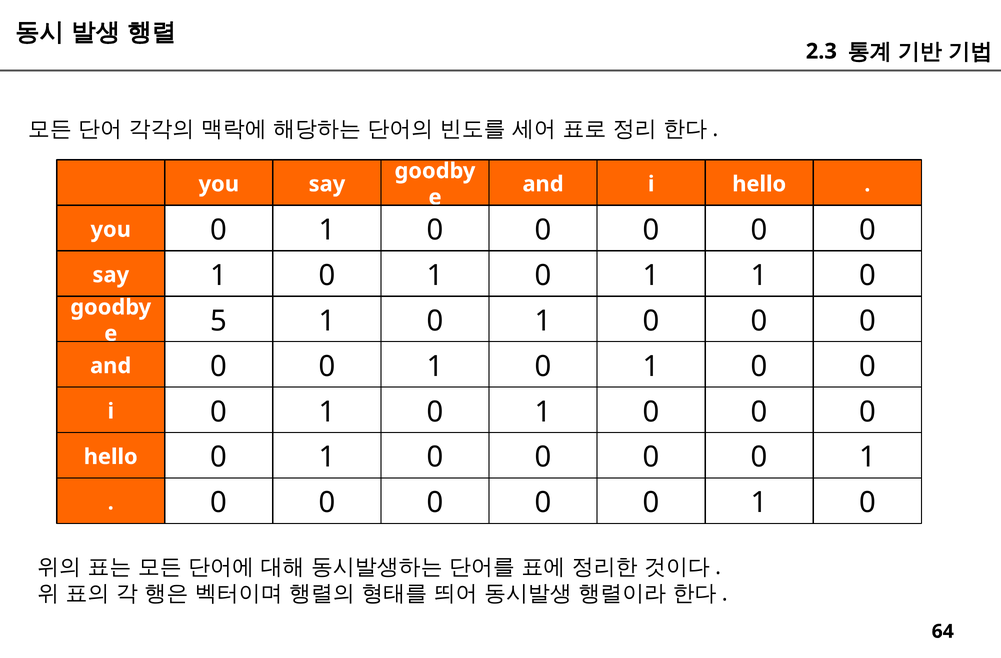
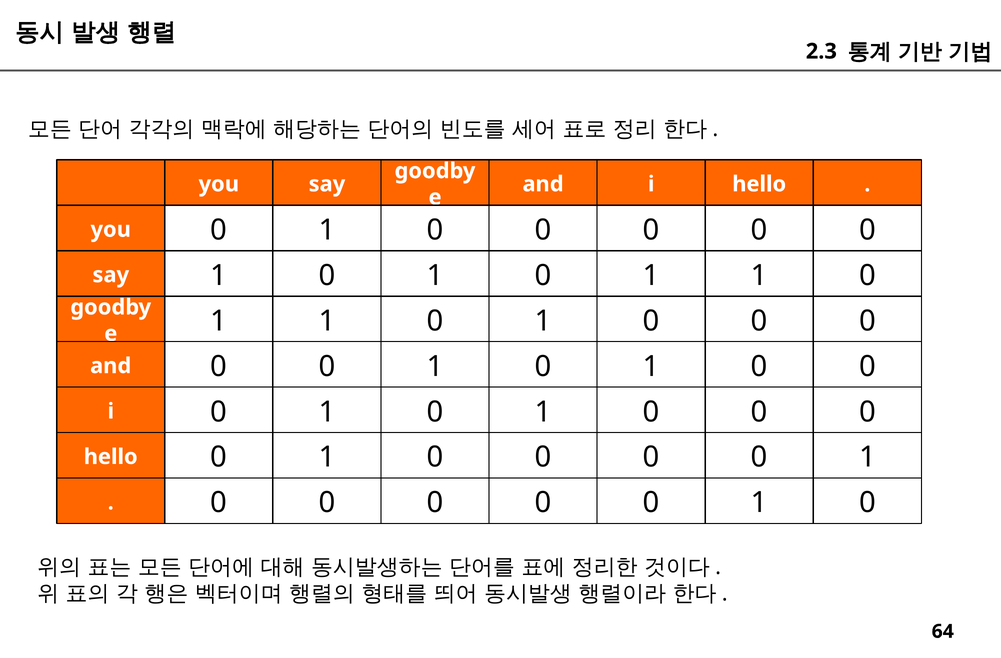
5: 5 -> 1 (219, 321)
